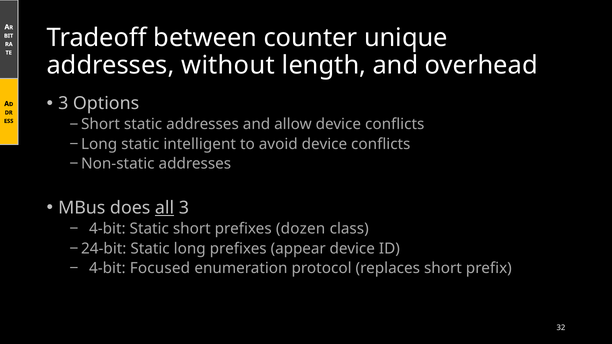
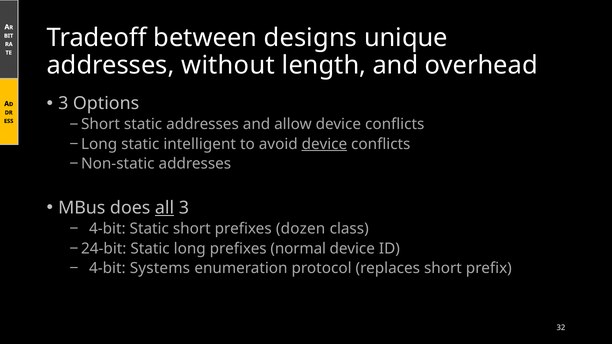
counter: counter -> designs (310, 38)
device underline: none -> present (324, 144)
appear: appear -> normal (298, 249)
Focused: Focused -> Systems (160, 268)
